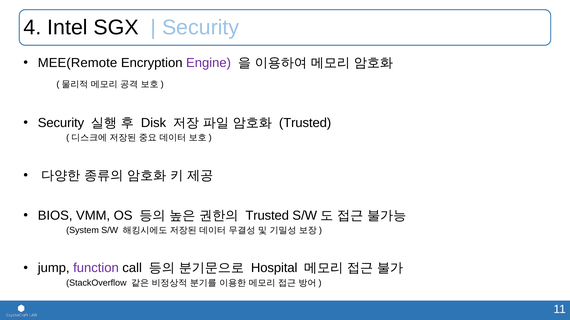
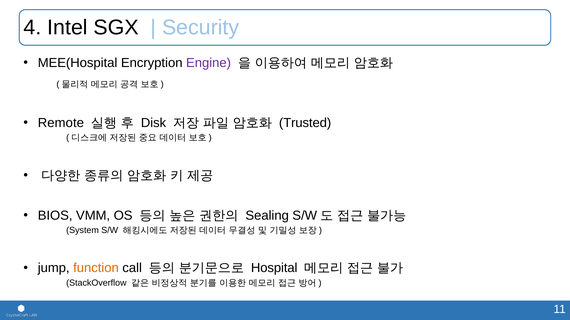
MEE(Remote: MEE(Remote -> MEE(Hospital (78, 63)
Security: Security -> Remote (61, 123)
Trusted: Trusted -> Sealing (267, 216)
function colour: purple -> orange (96, 268)
